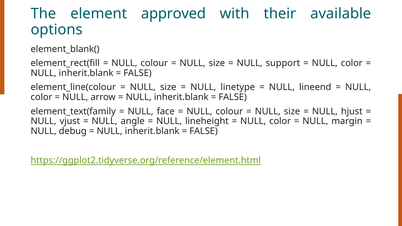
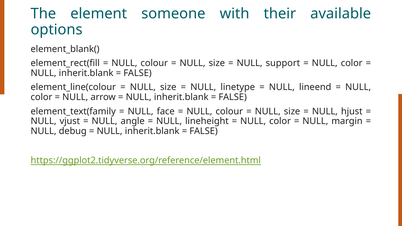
approved: approved -> someone (173, 14)
